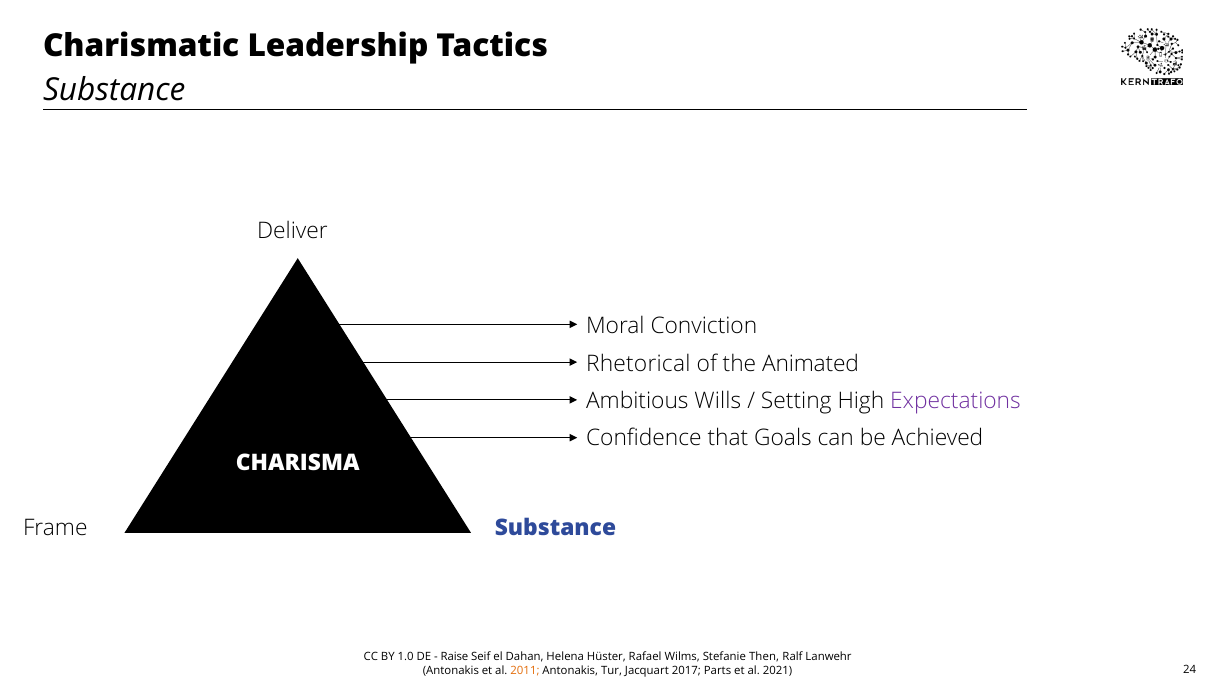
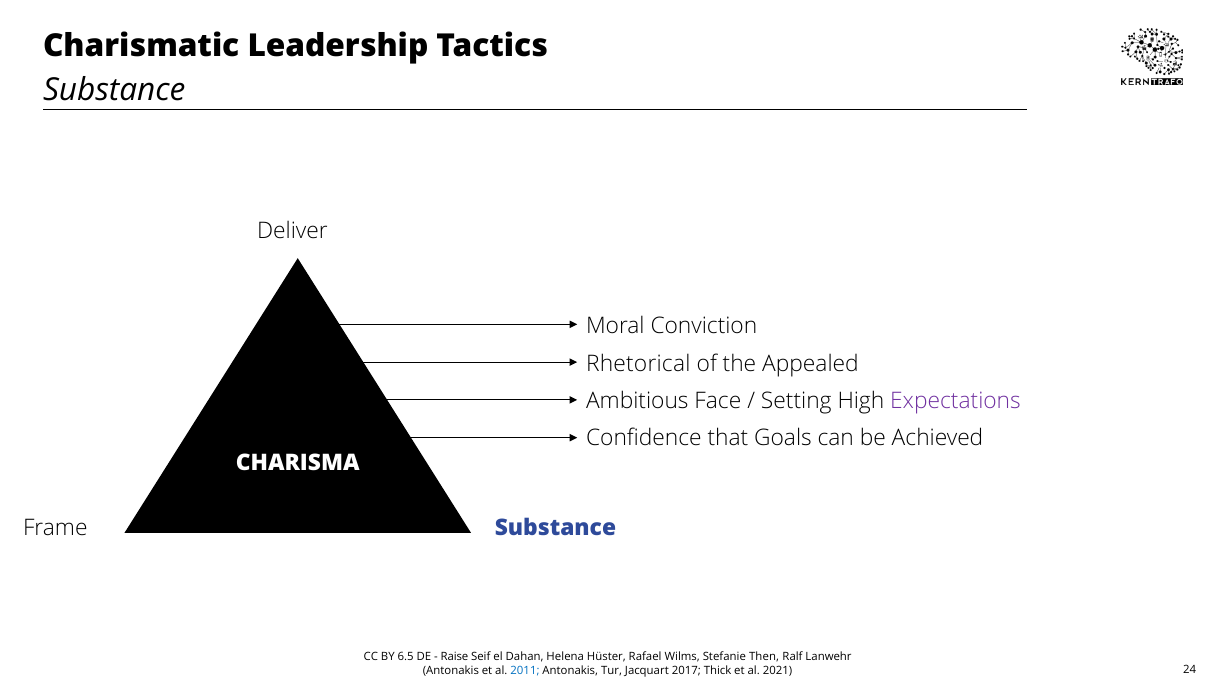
Animated: Animated -> Appealed (810, 364)
Wills: Wills -> Face (718, 401)
1.0: 1.0 -> 6.5 (406, 657)
2011 colour: orange -> blue (525, 671)
Parts: Parts -> Thick (718, 671)
